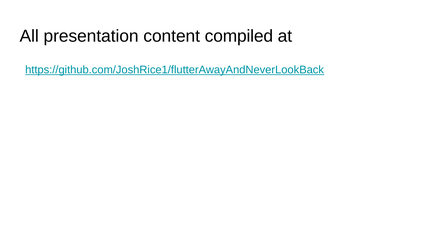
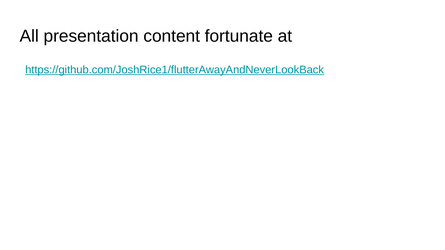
compiled: compiled -> fortunate (239, 36)
